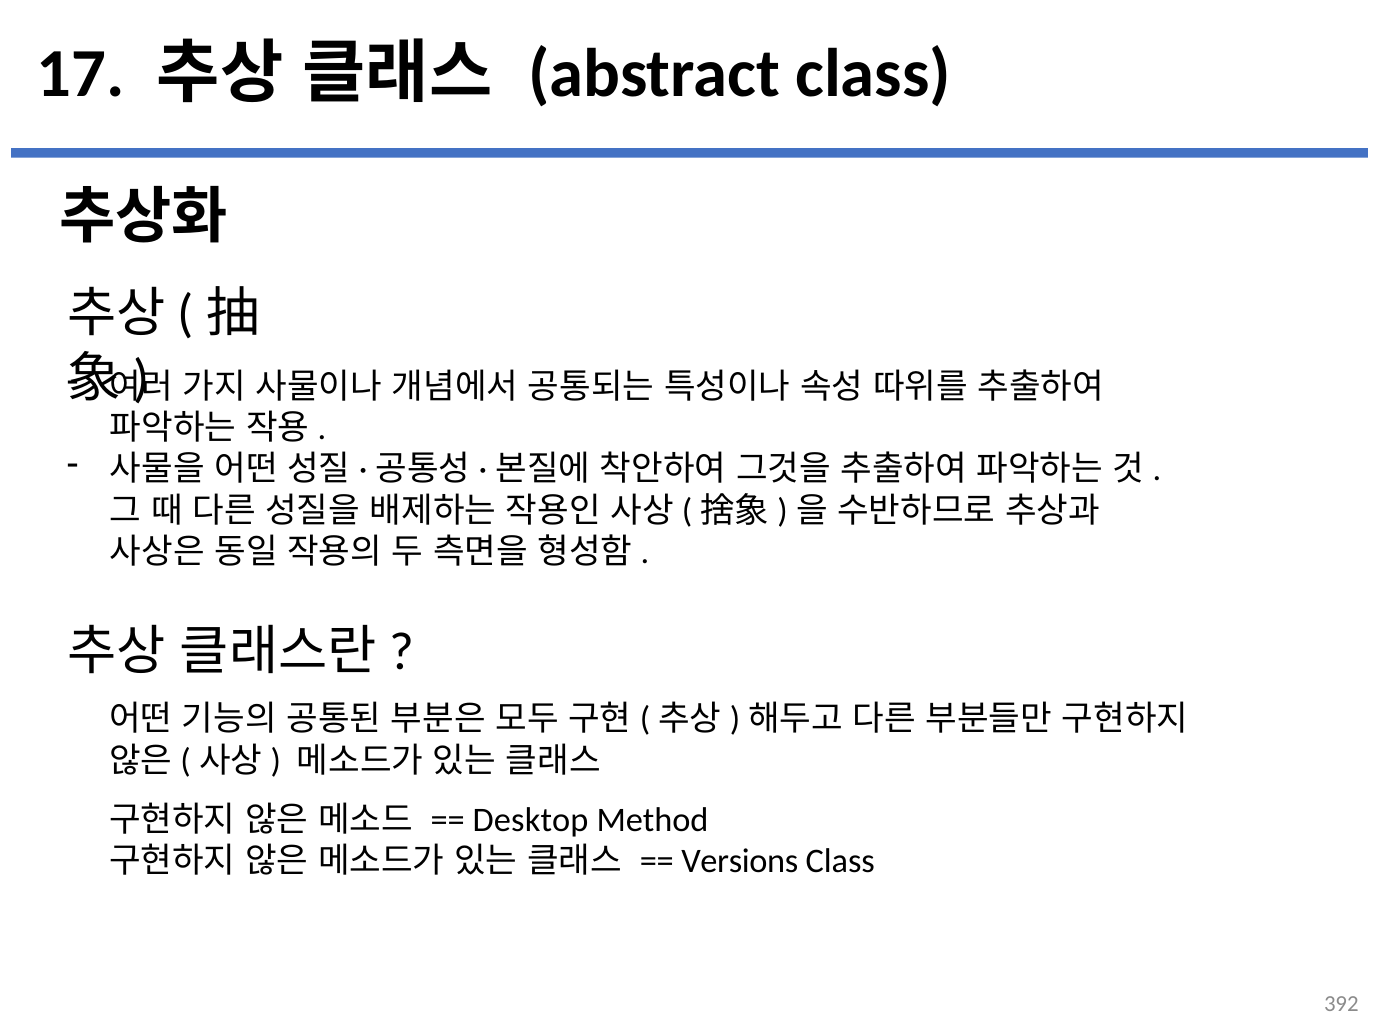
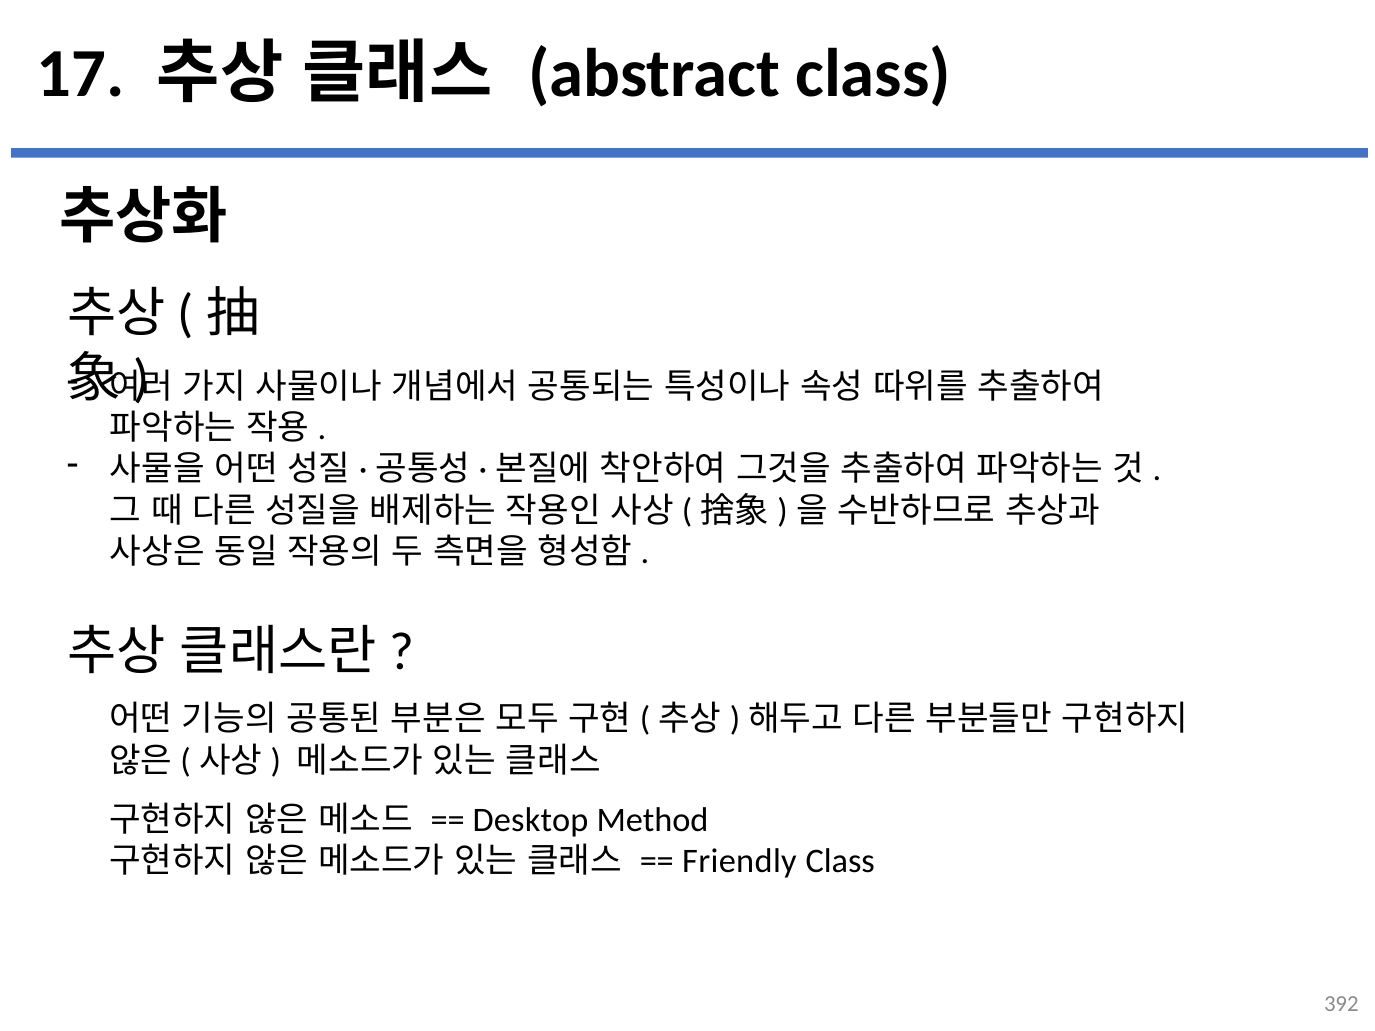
Versions: Versions -> Friendly (739, 861)
